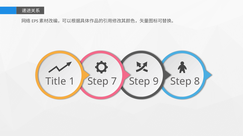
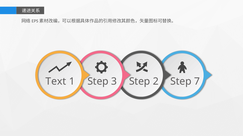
Title: Title -> Text (56, 82)
7: 7 -> 3 (114, 82)
9: 9 -> 2 (156, 82)
8: 8 -> 7 (197, 82)
